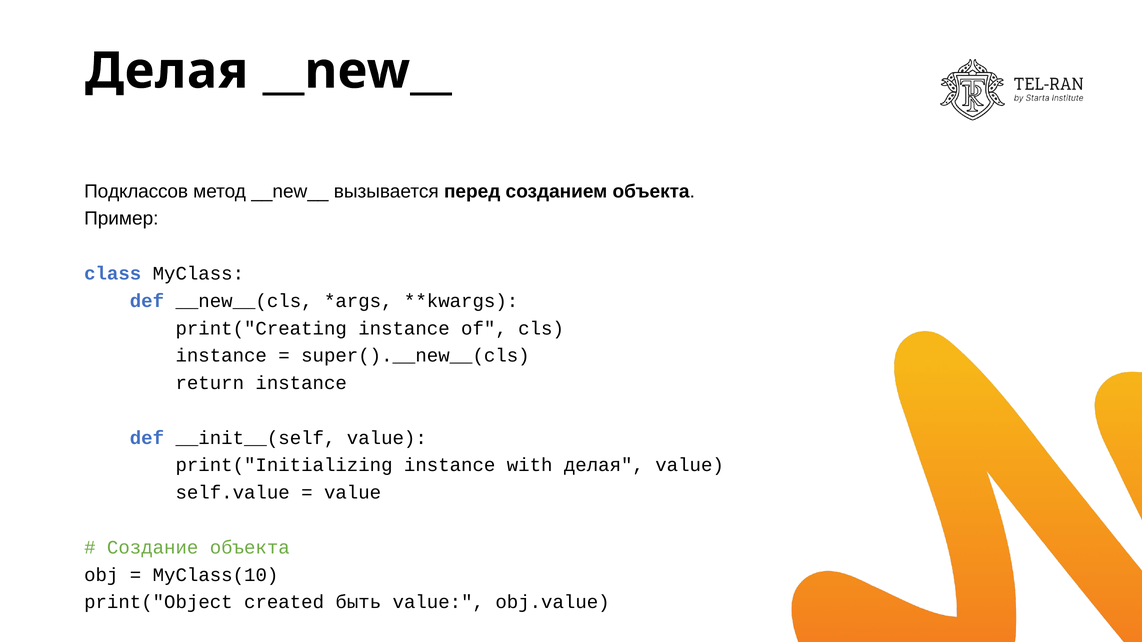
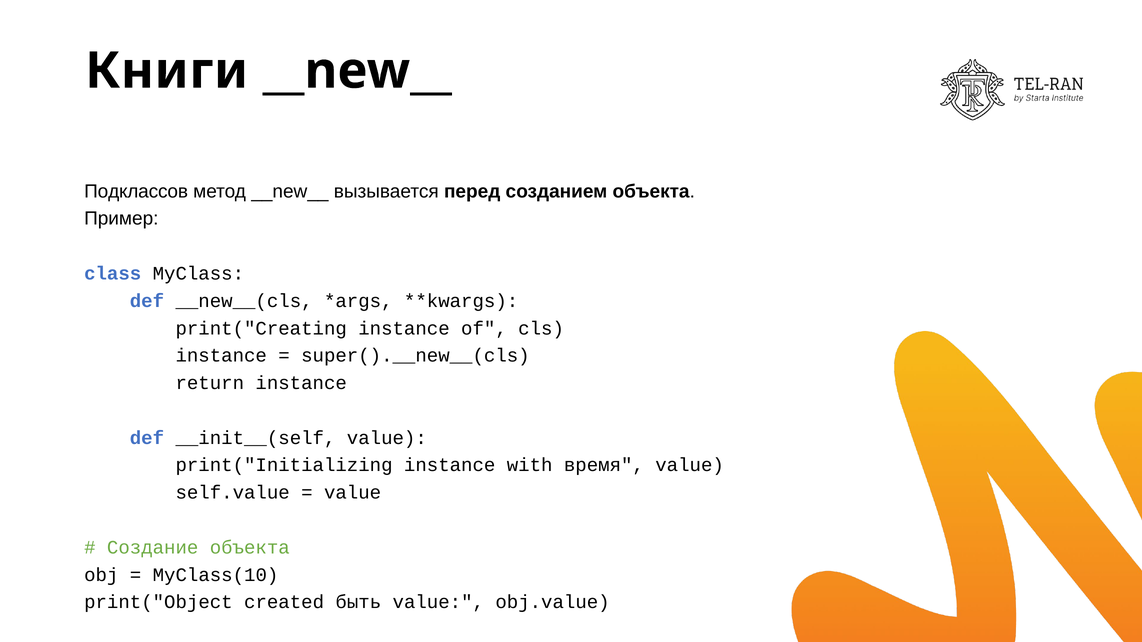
Делая: Делая -> Книги (167, 71)
with делая: делая -> время (604, 465)
